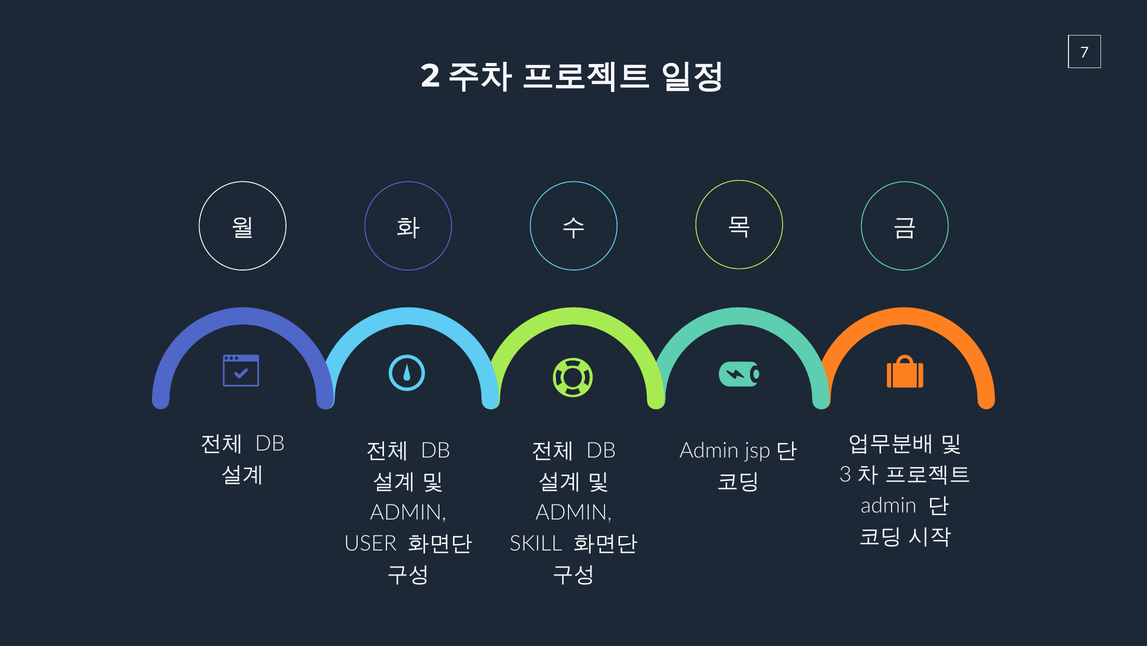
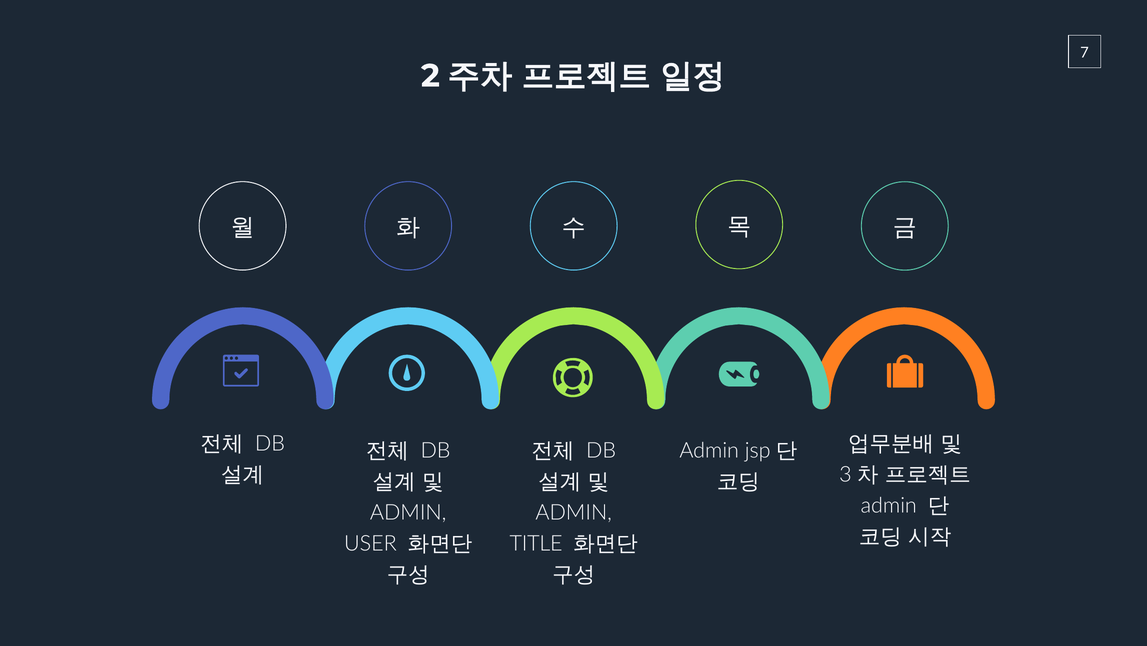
SKILL: SKILL -> TITLE (536, 543)
